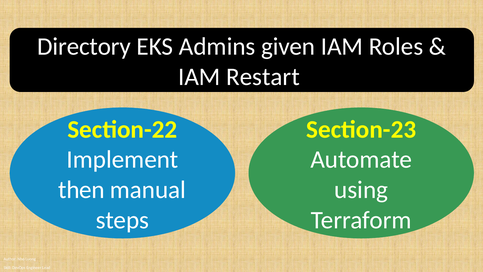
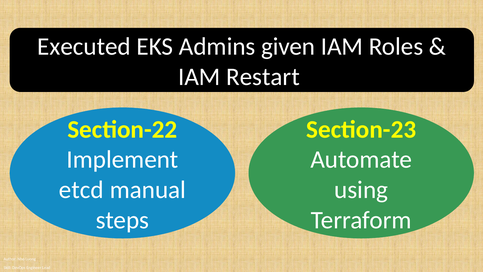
Directory: Directory -> Executed (84, 47)
then: then -> etcd (81, 190)
